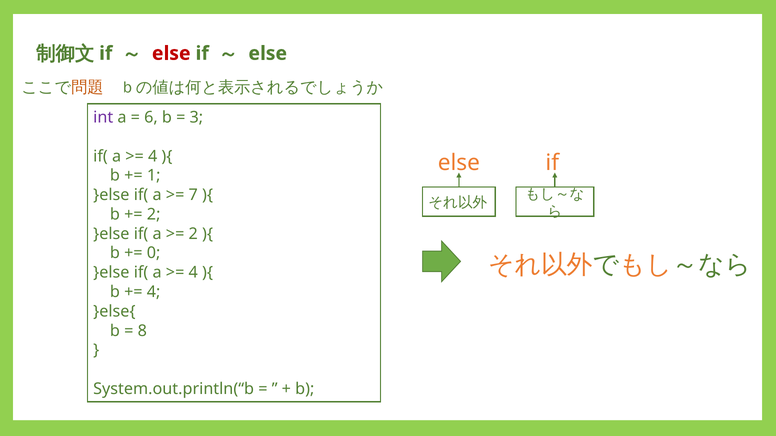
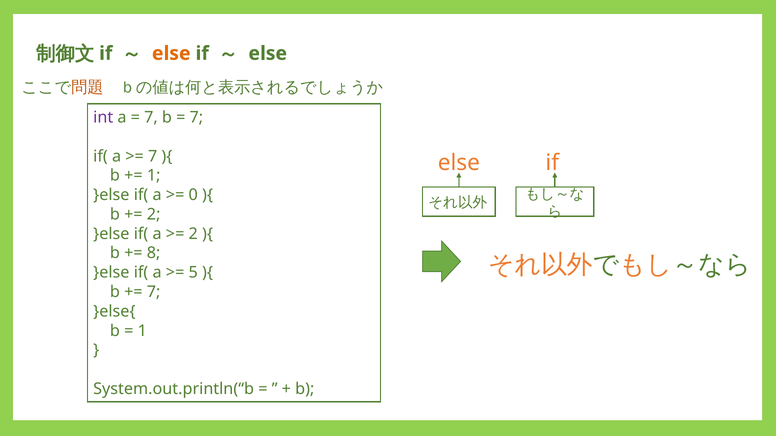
else colour: red -> orange (171, 53)
6: 6 -> 7 (151, 118)
3: 3 -> 7 (196, 118)
4: 4 -> 7 (153, 156)
7: 7 -> 0 (193, 195)
0: 0 -> 8 (154, 253)
4: 4 -> 5 (193, 273)
4: 4 -> 7 (154, 292)
8: 8 -> 1 (142, 331)
